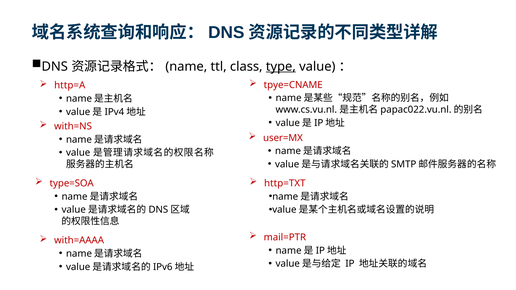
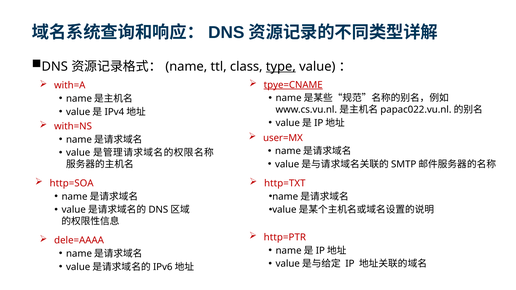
tpye=CNAME underline: none -> present (293, 85)
http=A: http=A -> with=A (70, 85)
type=SOA: type=SOA -> http=SOA (72, 184)
mail=PTR: mail=PTR -> http=PTR (285, 238)
with=AAAA: with=AAAA -> dele=AAAA (79, 241)
